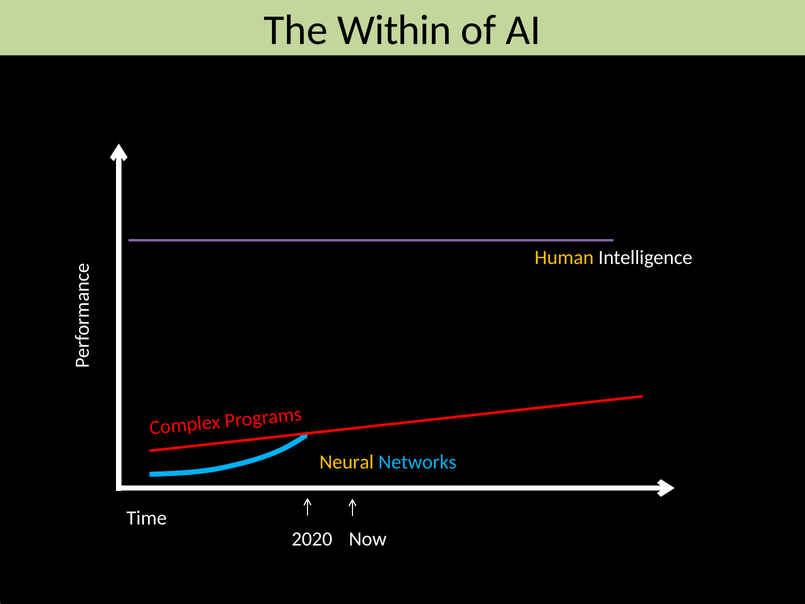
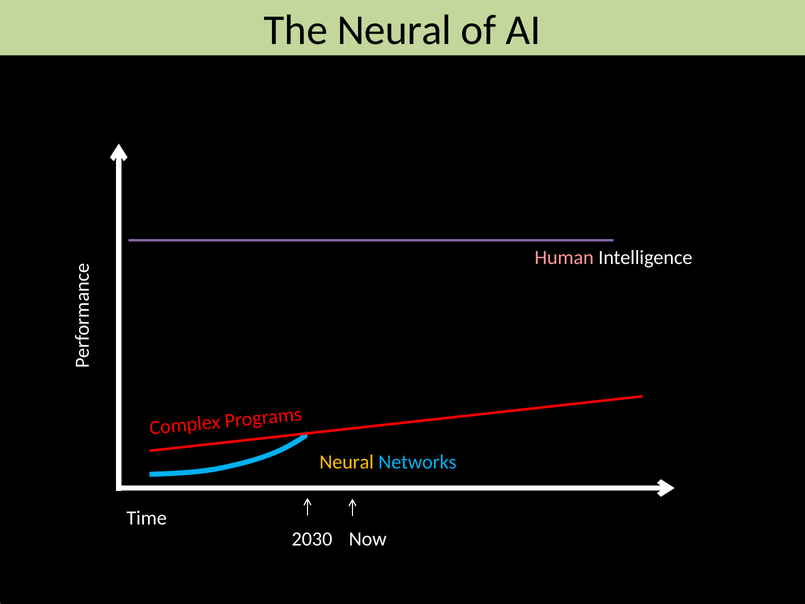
The Within: Within -> Neural (394, 30)
Human colour: yellow -> pink (564, 258)
2020: 2020 -> 2030 (312, 539)
